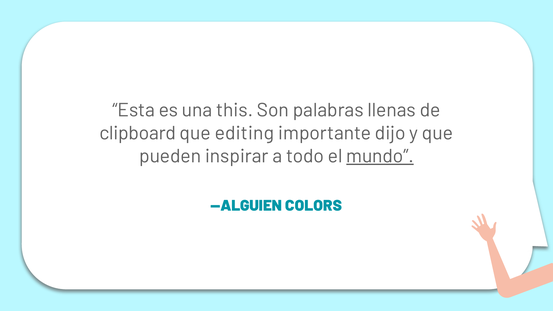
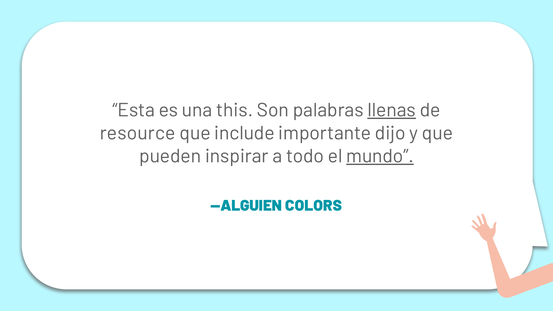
llenas underline: none -> present (392, 110)
clipboard: clipboard -> resource (138, 133)
editing: editing -> include (244, 133)
